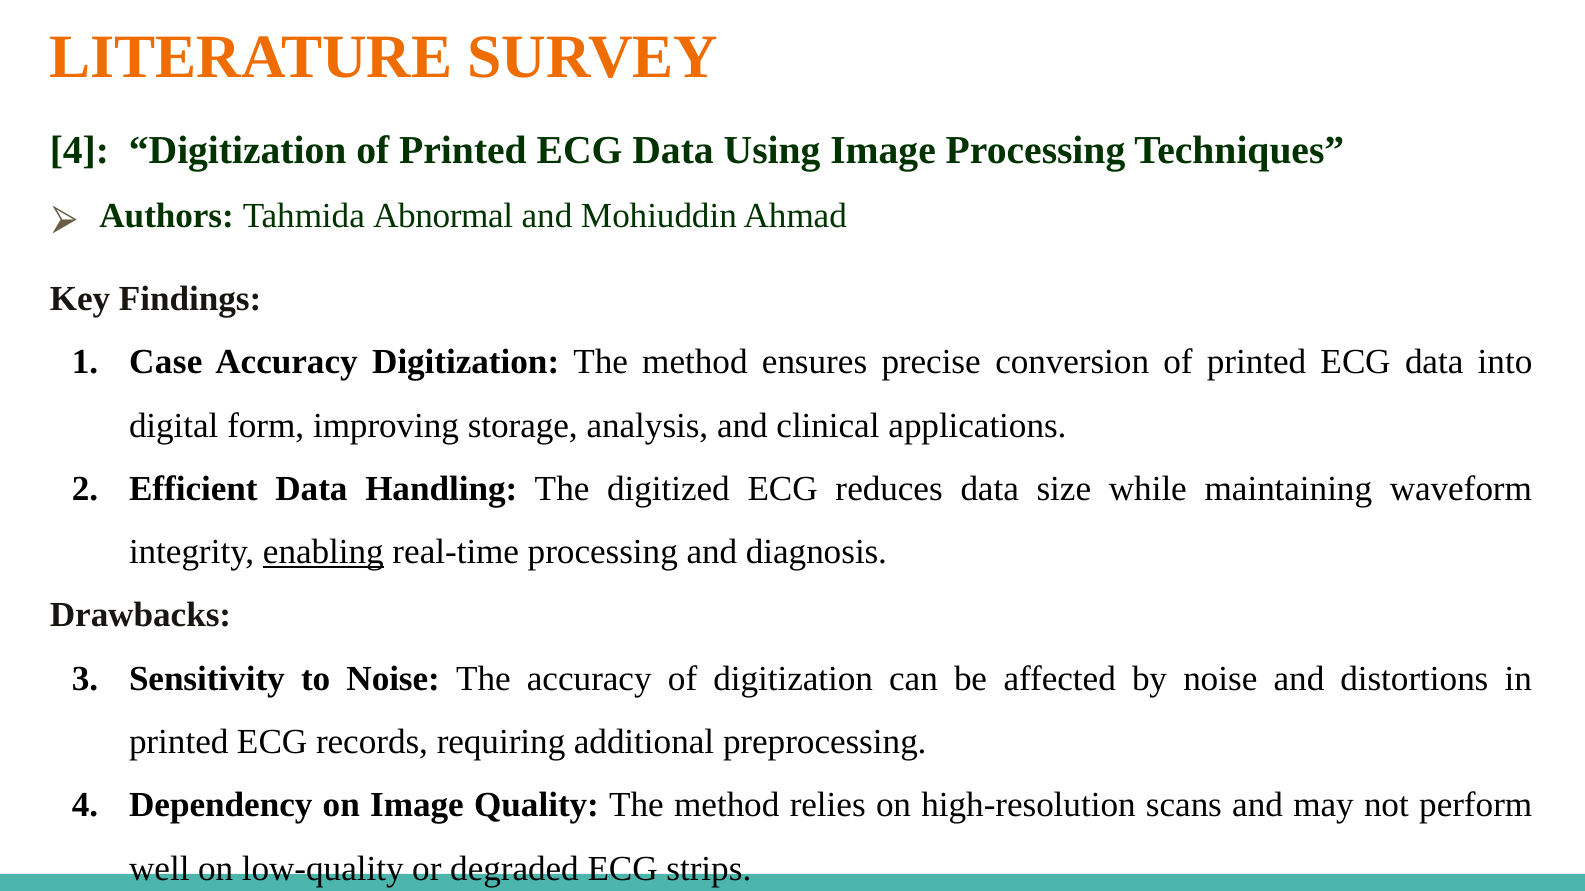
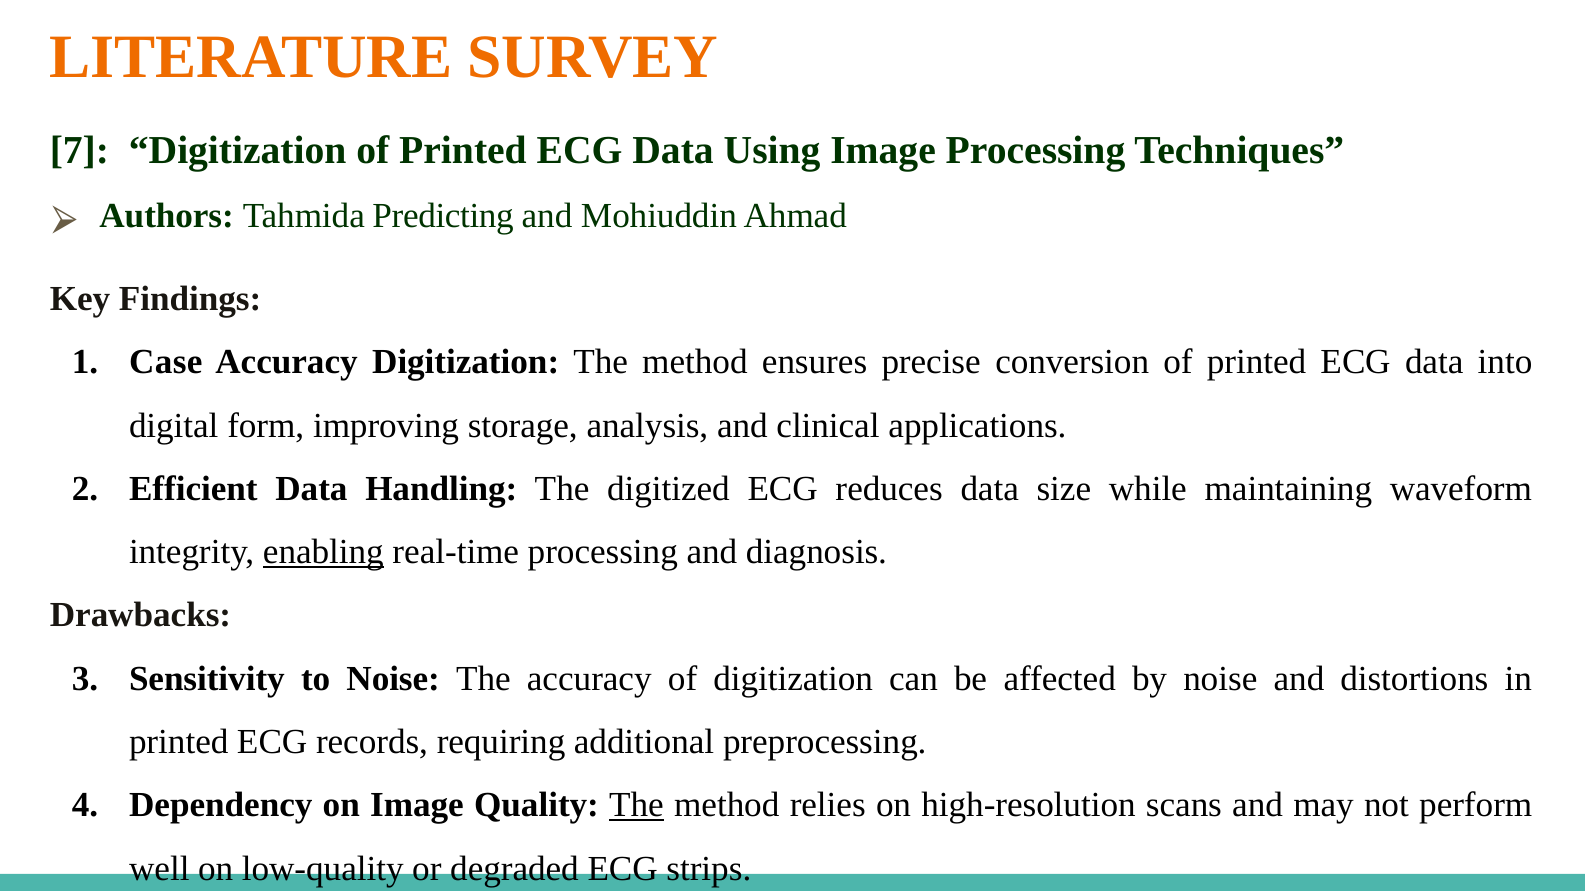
4: 4 -> 7 (79, 150)
Abnormal: Abnormal -> Predicting (443, 216)
The underline: none -> present (636, 806)
